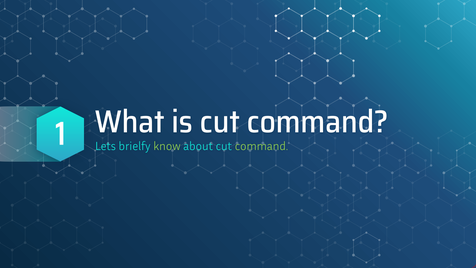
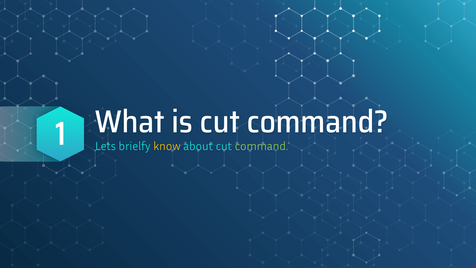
know colour: light green -> yellow (167, 146)
